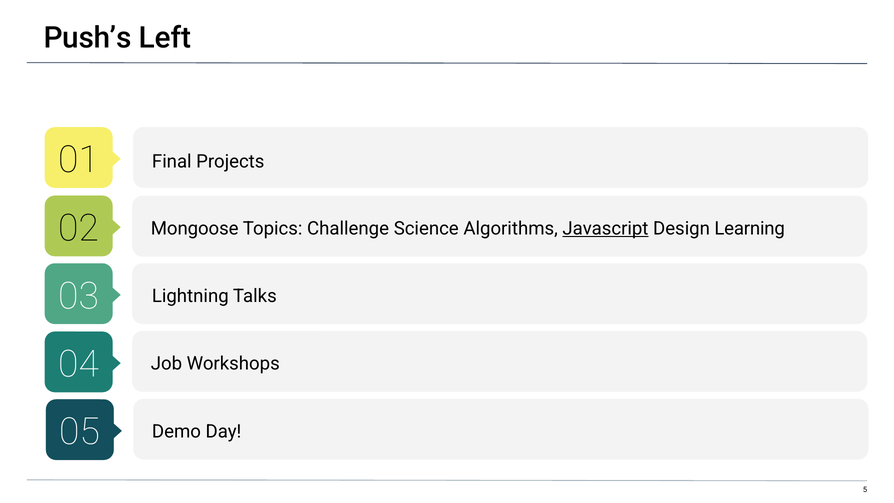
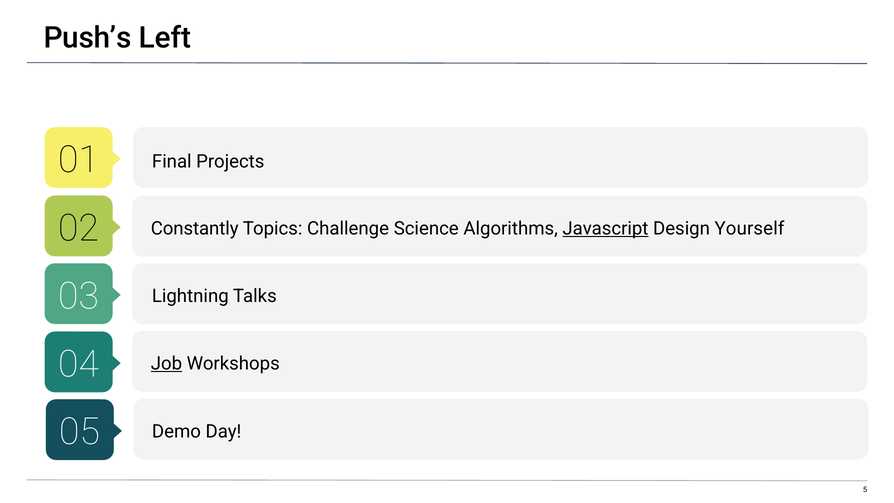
Mongoose: Mongoose -> Constantly (195, 229)
Learning: Learning -> Yourself (749, 229)
Job underline: none -> present (166, 364)
